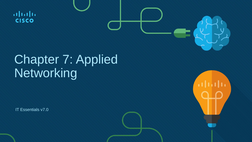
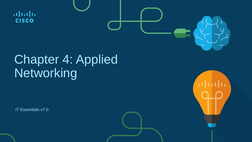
7: 7 -> 4 (68, 59)
